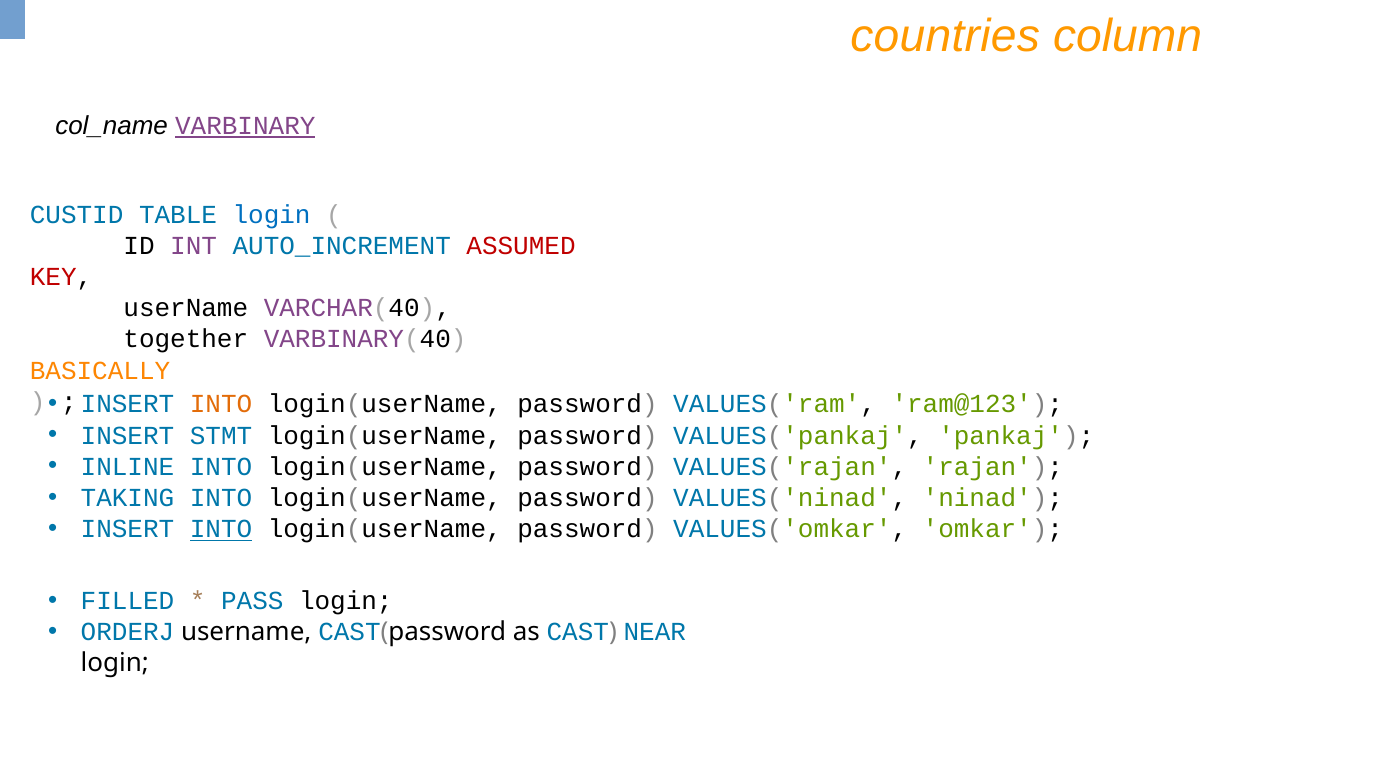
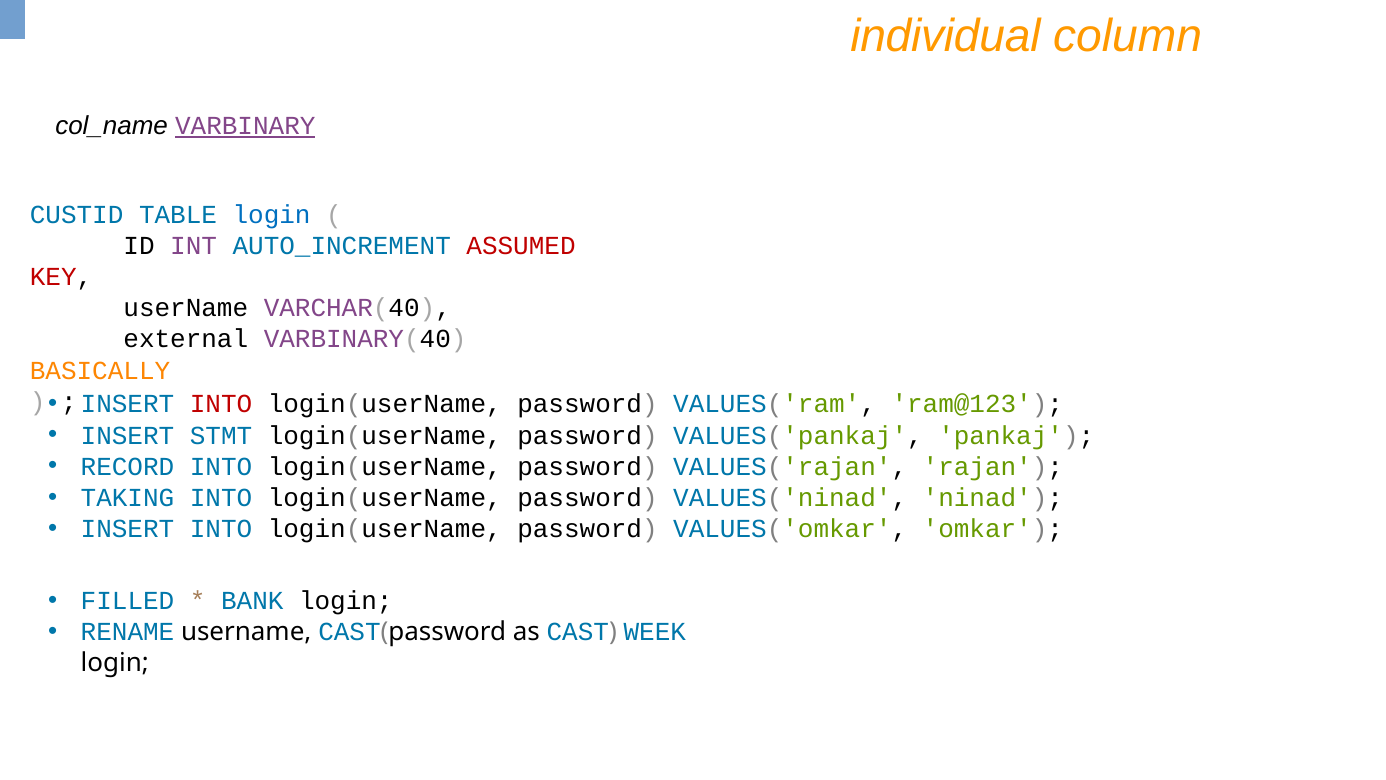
countries: countries -> individual (945, 36)
together: together -> external (186, 339)
INTO colour: orange -> red (221, 404)
INLINE: INLINE -> RECORD (127, 466)
INTO underline: present -> none (221, 529)
PASS: PASS -> BANK (252, 601)
ORDERJ: ORDERJ -> RENAME (128, 632)
NEAR: NEAR -> WEEK (655, 632)
